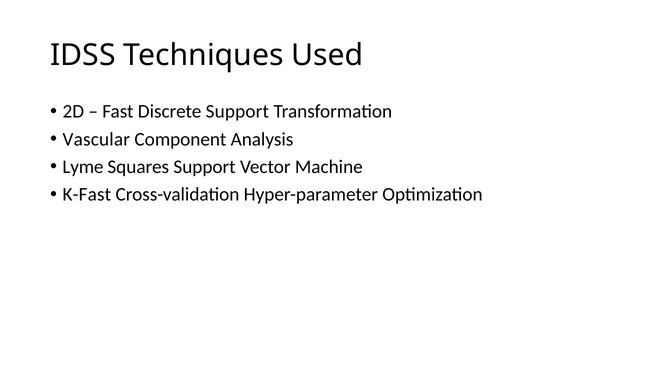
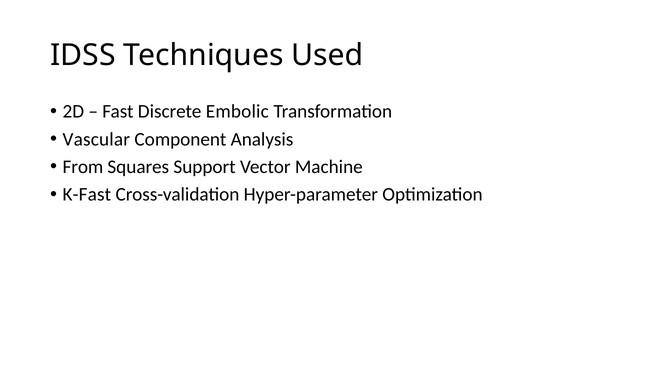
Discrete Support: Support -> Embolic (237, 111)
Lyme: Lyme -> From (83, 167)
